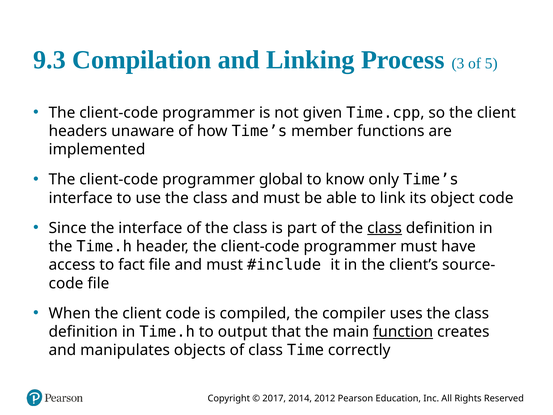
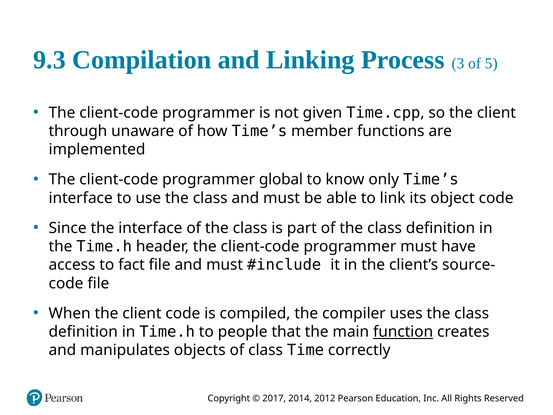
headers: headers -> through (78, 131)
class underline: present -> none (385, 228)
output: output -> people (243, 332)
